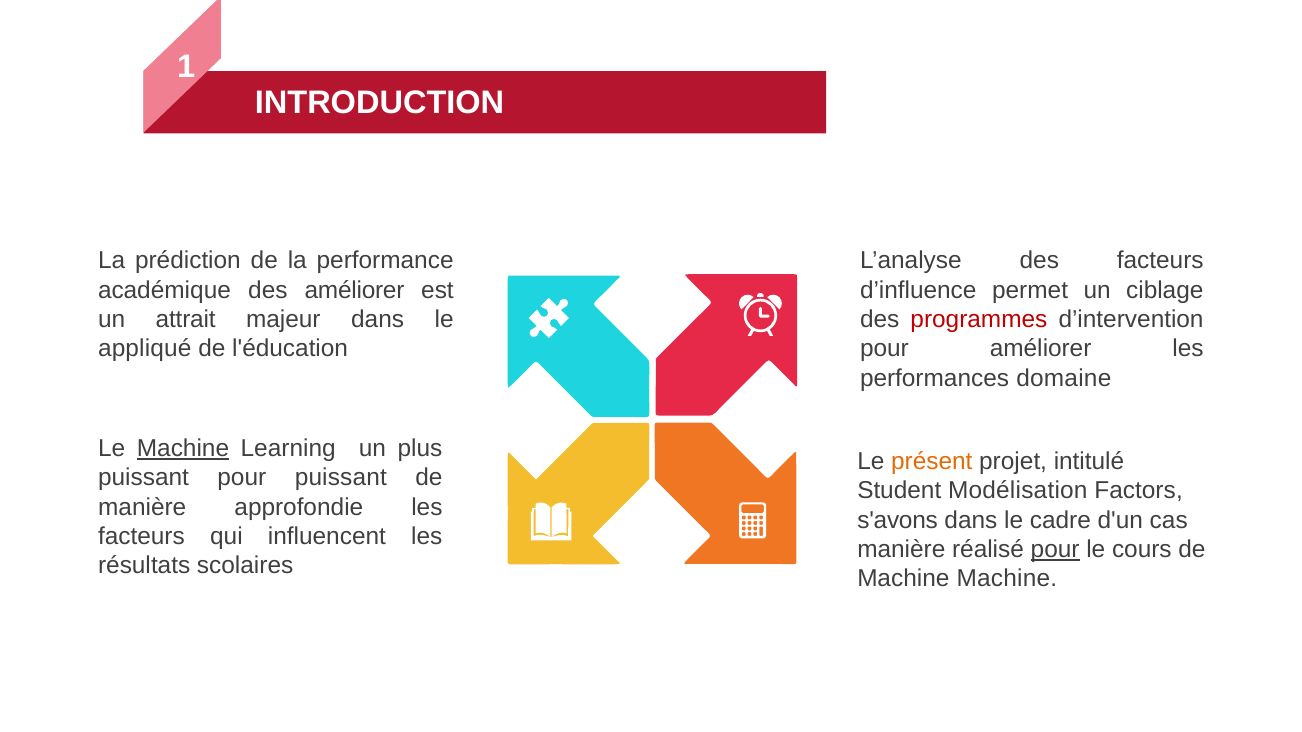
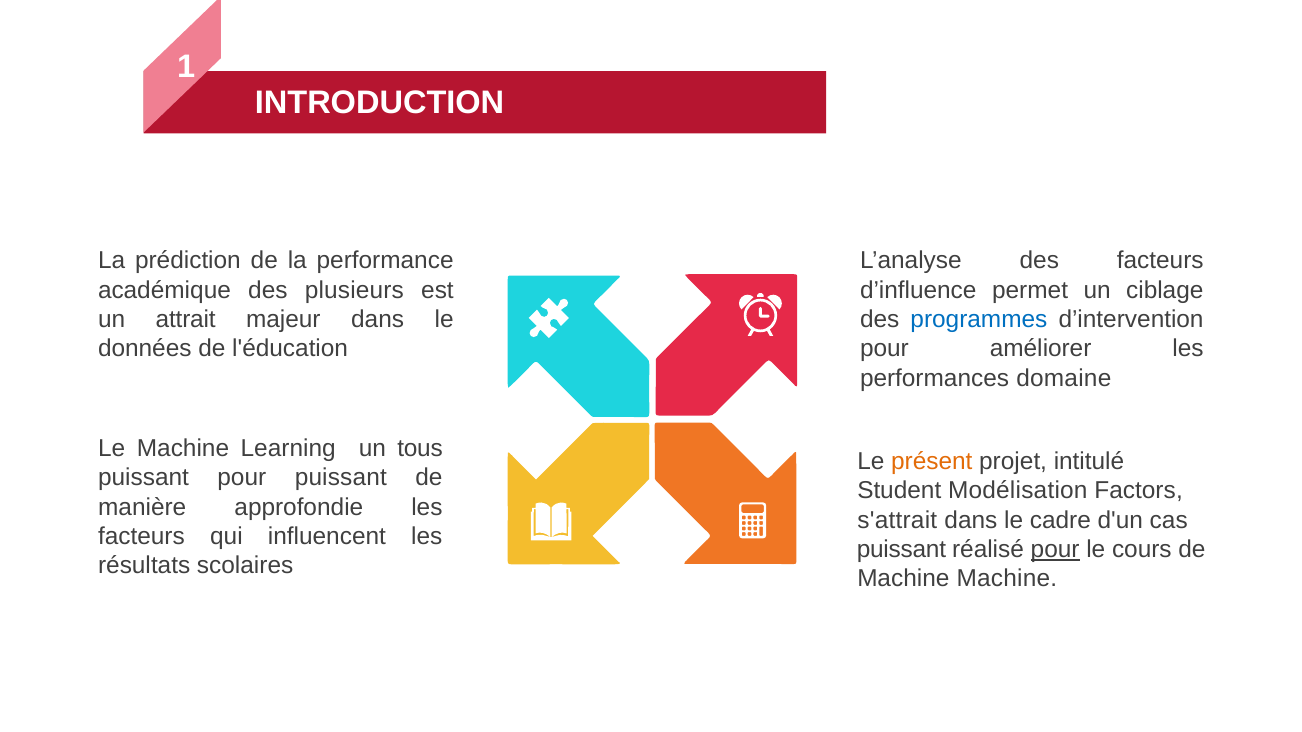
des améliorer: améliorer -> plusieurs (354, 290)
programmes colour: red -> blue (979, 320)
appliqué: appliqué -> données (145, 349)
Machine underline: present -> none (183, 449)
plus: plus -> tous (420, 449)
s'avons: s'avons -> s'attrait (897, 520)
manière: manière -> puissant (901, 550)
